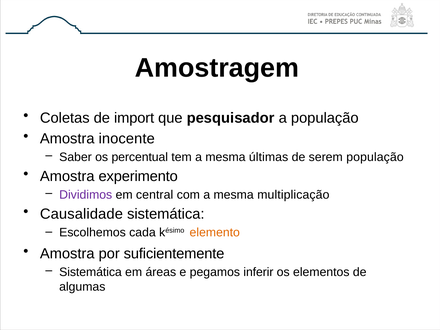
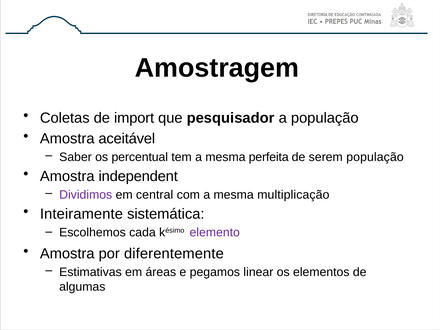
inocente: inocente -> aceitável (127, 139)
últimas: últimas -> perfeita (269, 157)
experimento: experimento -> independent (138, 176)
Causalidade: Causalidade -> Inteiramente (81, 214)
elemento colour: orange -> purple (215, 232)
suficientemente: suficientemente -> diferentemente (174, 254)
Sistemática: Sistemática -> Estimativas (90, 272)
inferir: inferir -> linear (258, 272)
